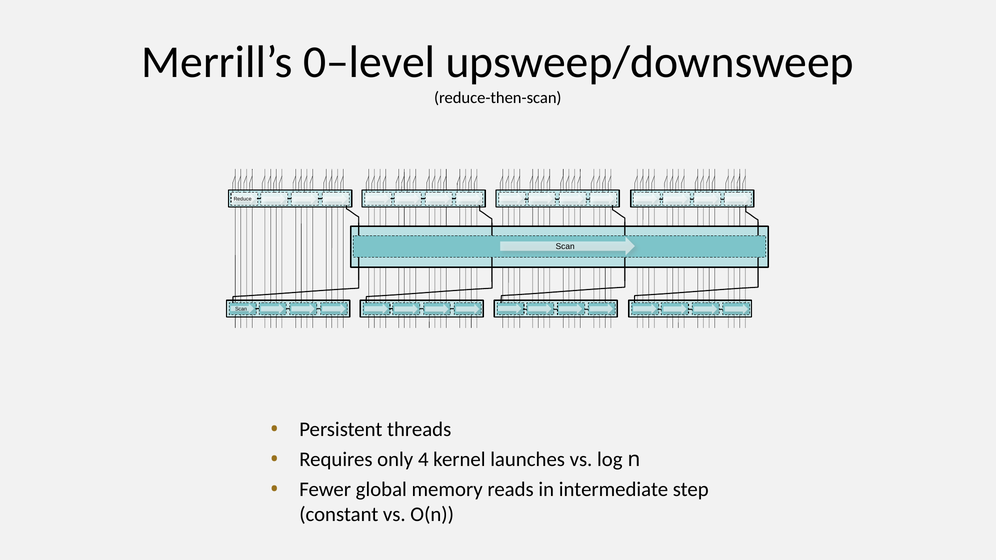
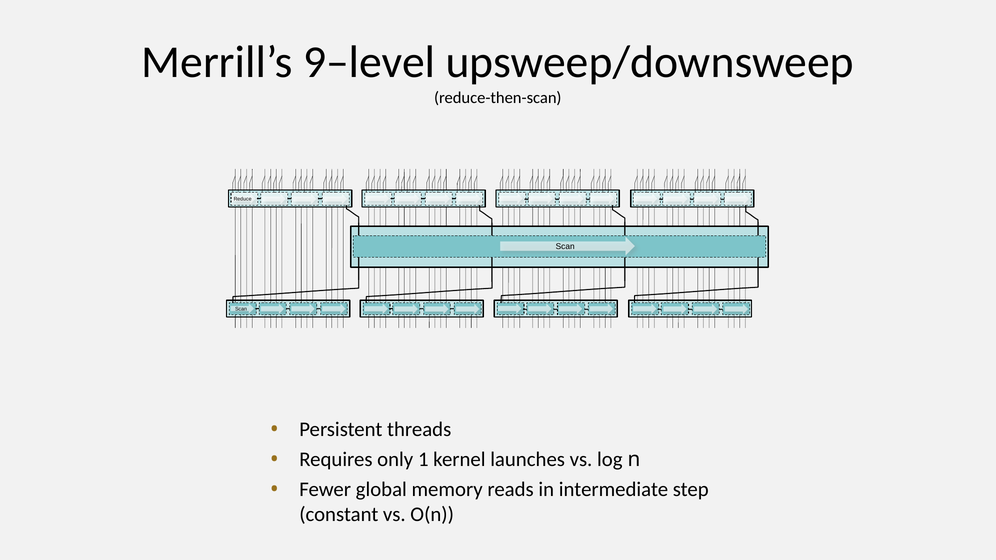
0–level: 0–level -> 9–level (369, 62)
4: 4 -> 1 (423, 460)
